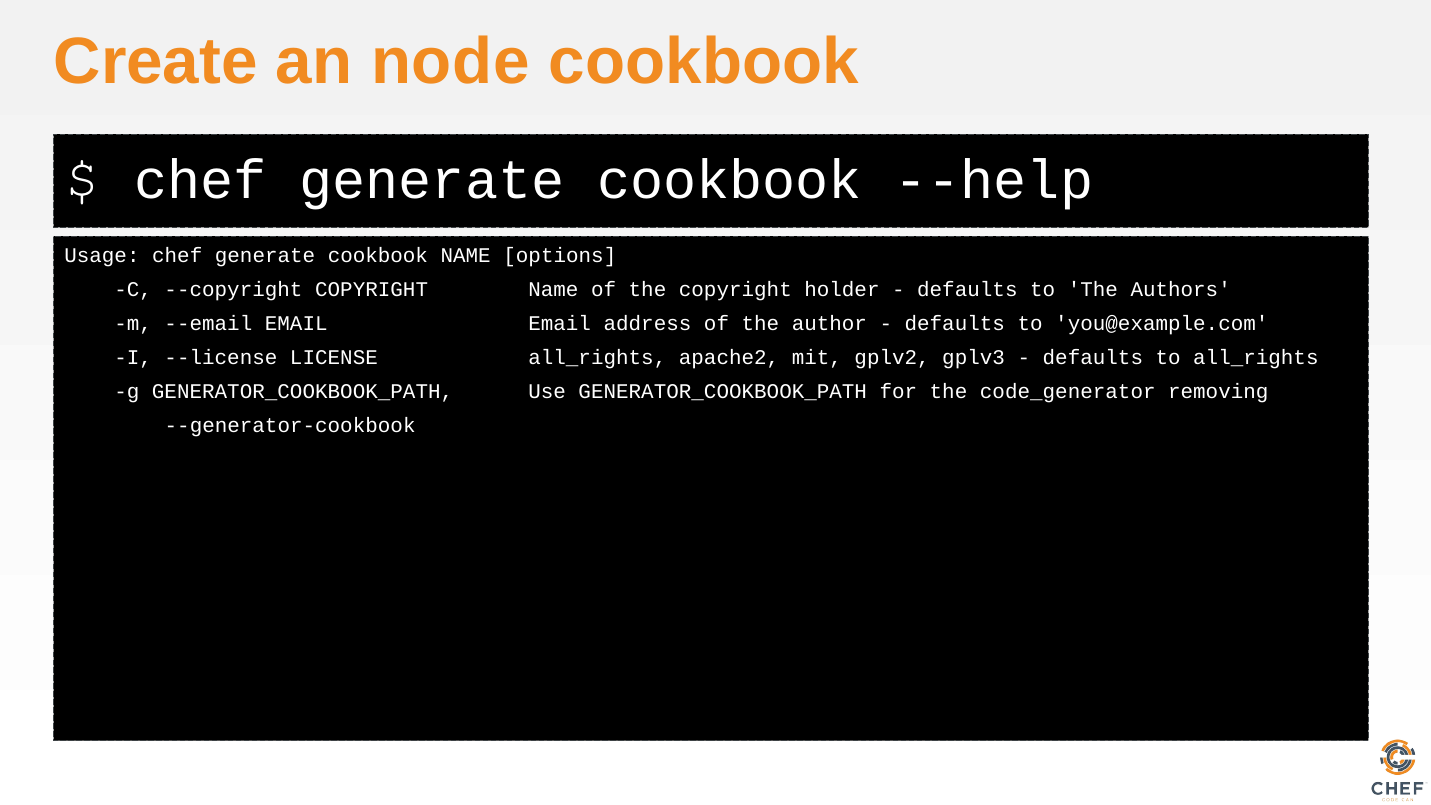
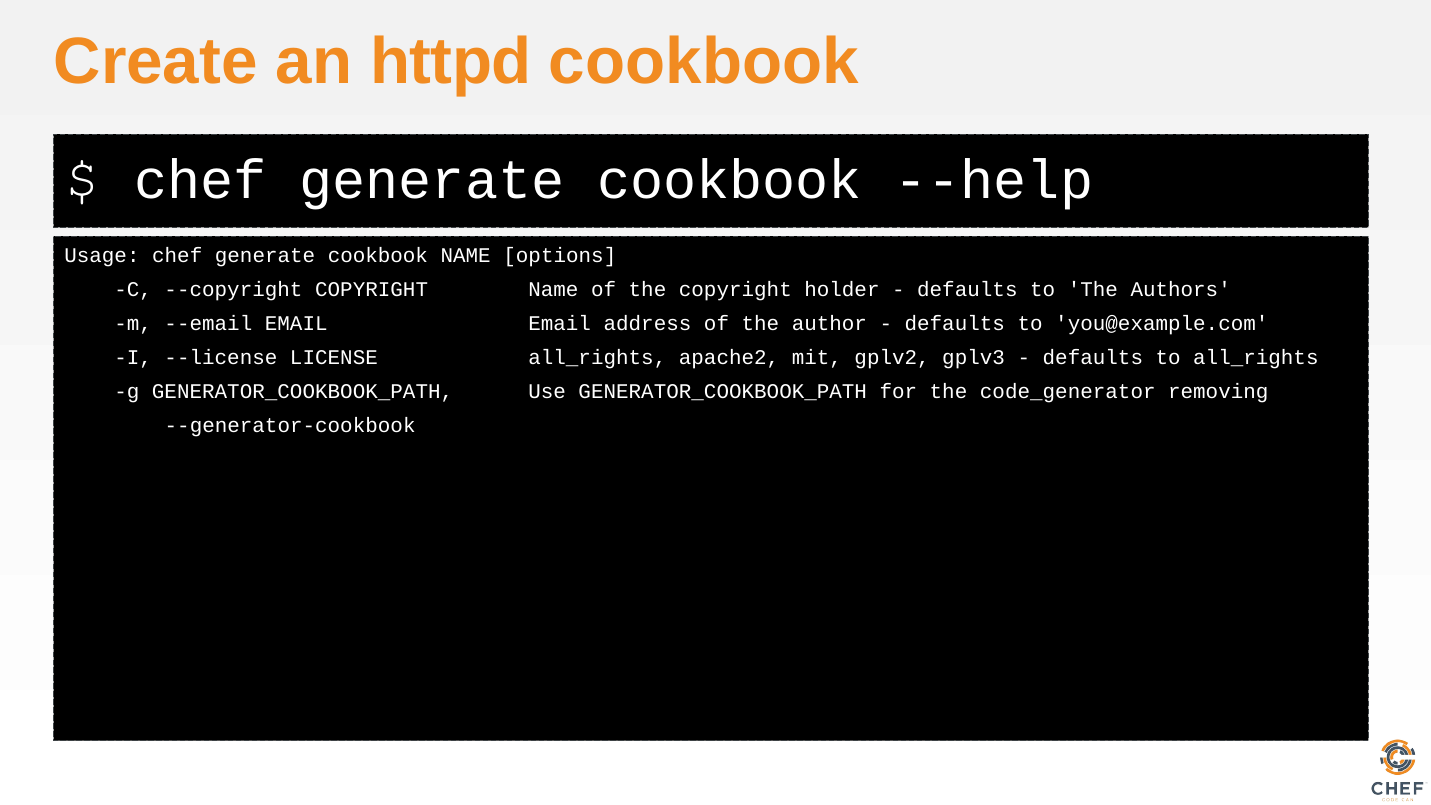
node: node -> httpd (451, 62)
